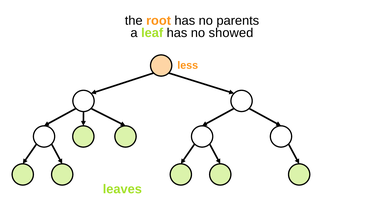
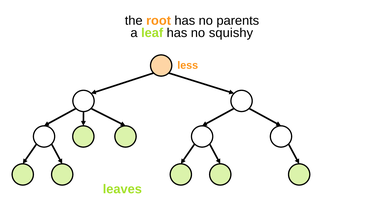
showed: showed -> squishy (231, 33)
